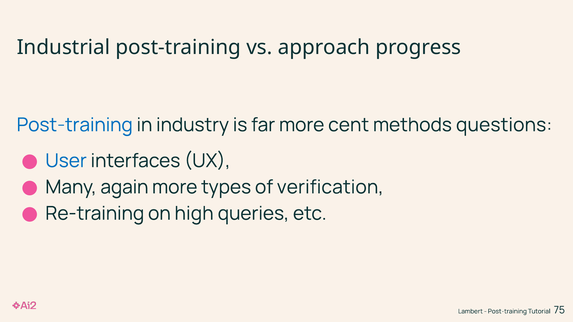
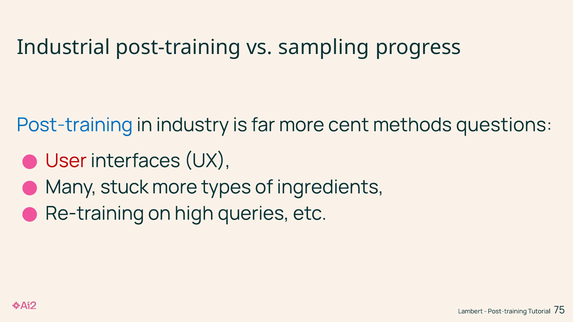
approach: approach -> sampling (324, 47)
User colour: blue -> red (66, 161)
again: again -> stuck (124, 187)
verification: verification -> ingredients (330, 187)
